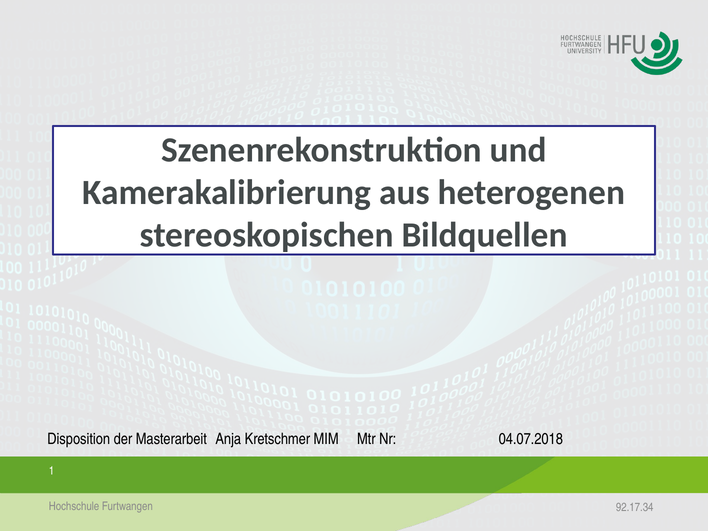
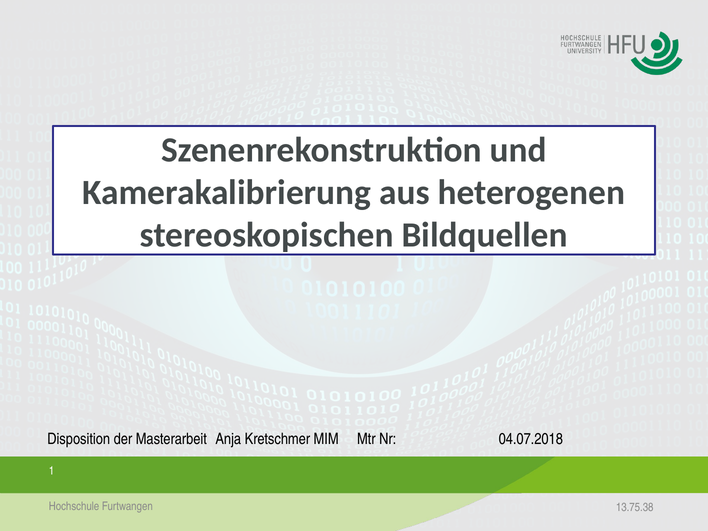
92.17.34: 92.17.34 -> 13.75.38 (635, 507)
